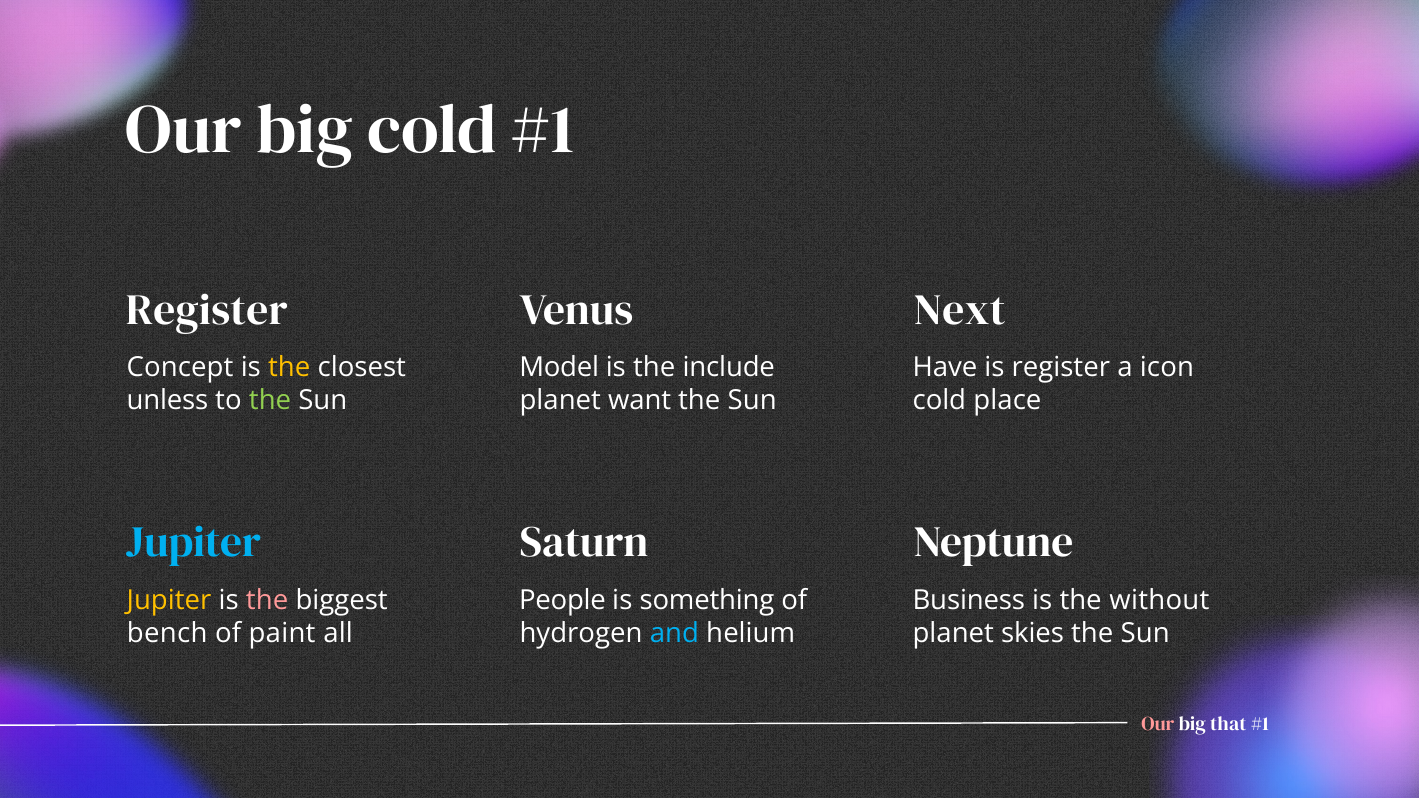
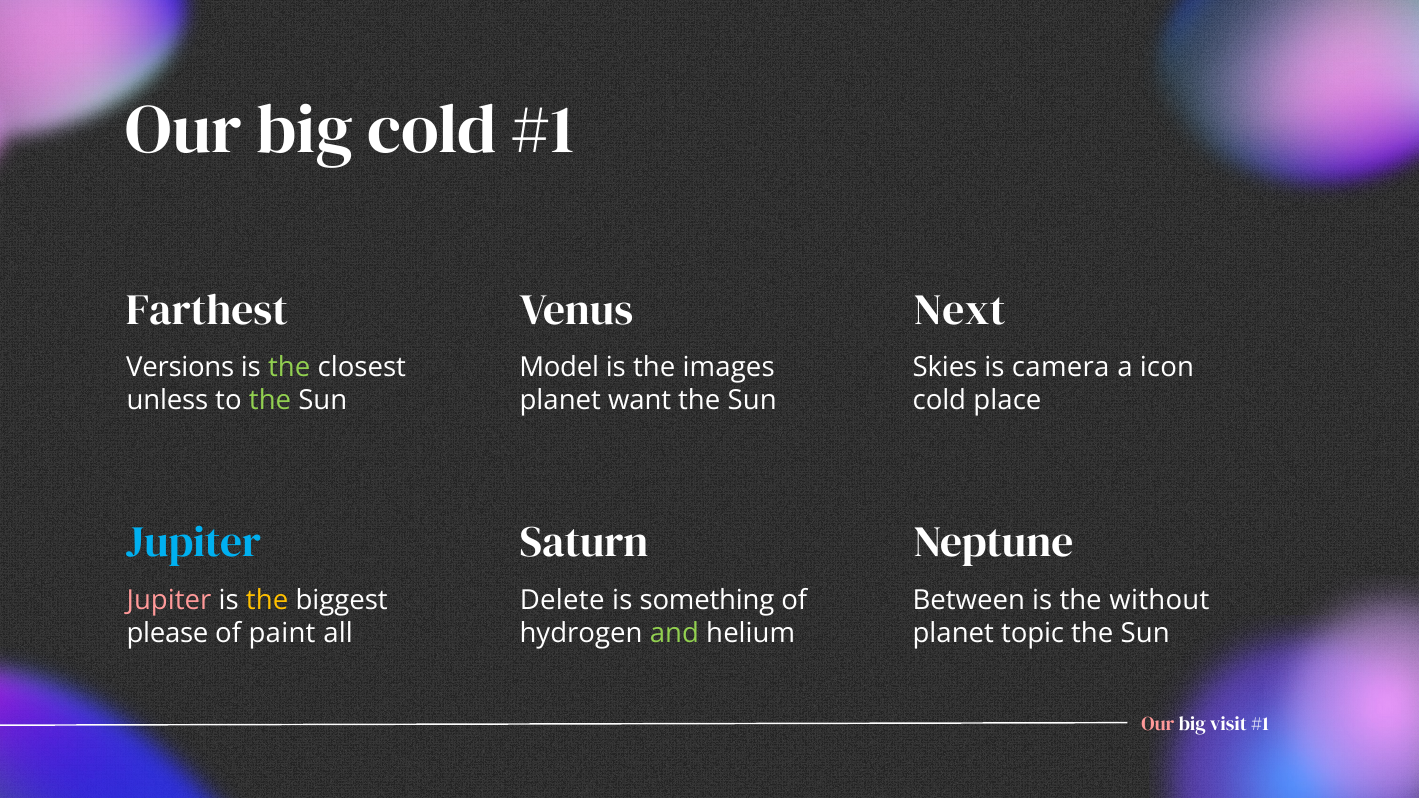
Register: Register -> Farthest (207, 310)
Concept: Concept -> Versions (180, 367)
the colour: yellow -> light green (289, 367)
include: include -> images (729, 367)
Have: Have -> Skies (945, 367)
is register: register -> camera (1061, 367)
Jupiter colour: yellow -> pink (169, 600)
the colour: pink -> yellow (267, 600)
People: People -> Delete (562, 600)
Business: Business -> Between (969, 600)
bench: bench -> please (167, 634)
and colour: light blue -> light green (674, 634)
skies: skies -> topic (1033, 634)
that: that -> visit (1228, 724)
